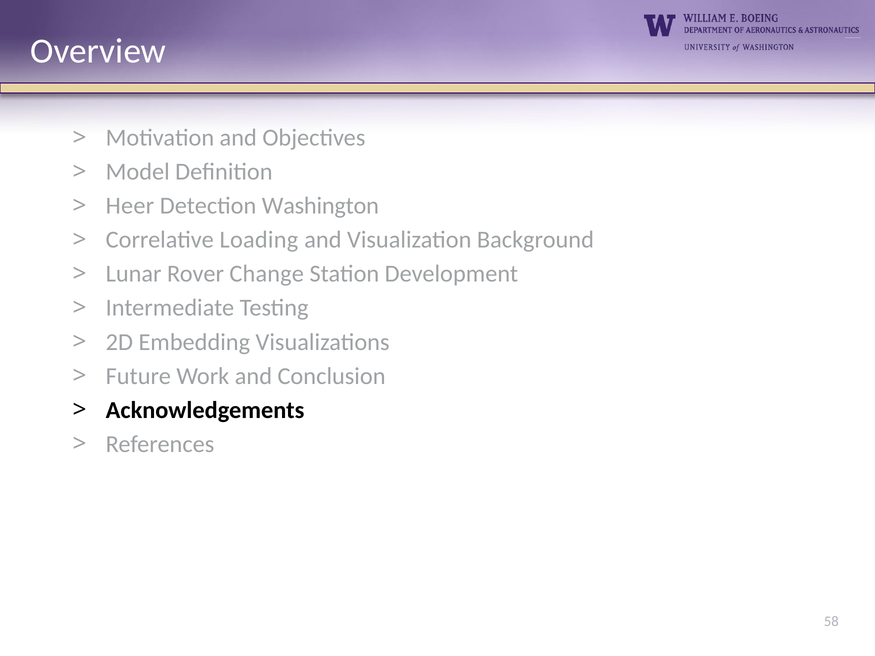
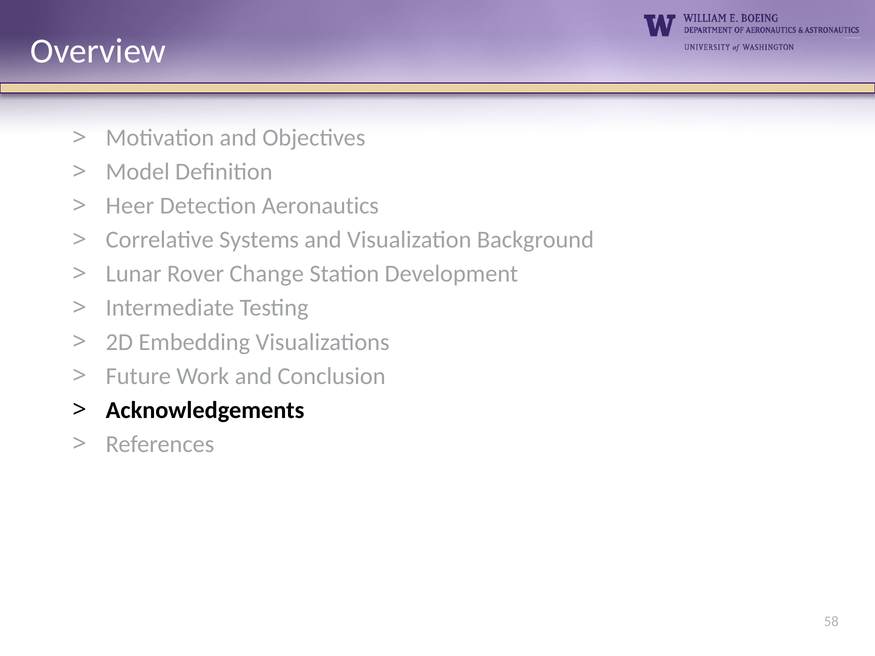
Washington: Washington -> Aeronautics (320, 206)
Loading: Loading -> Systems (259, 240)
